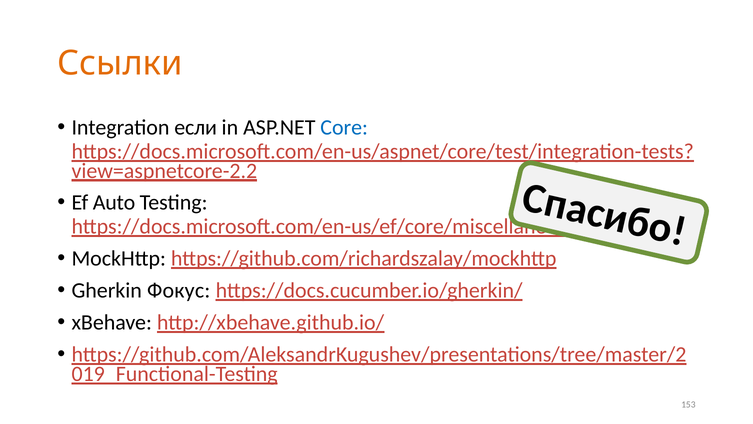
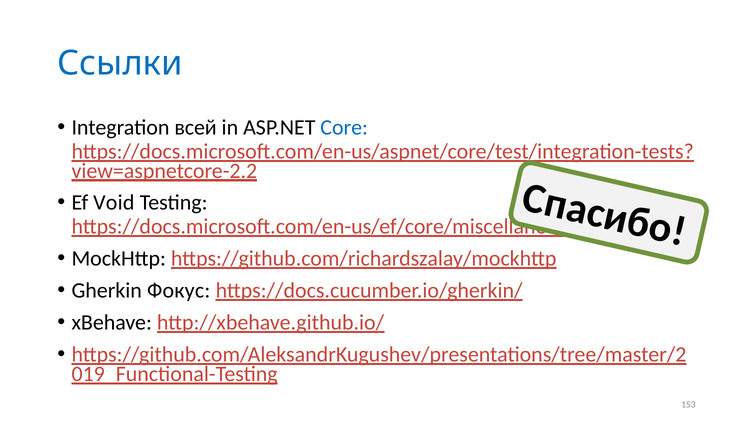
Ссылки colour: orange -> blue (120, 63)
если: если -> всей (196, 127)
Auto: Auto -> Void (114, 202)
